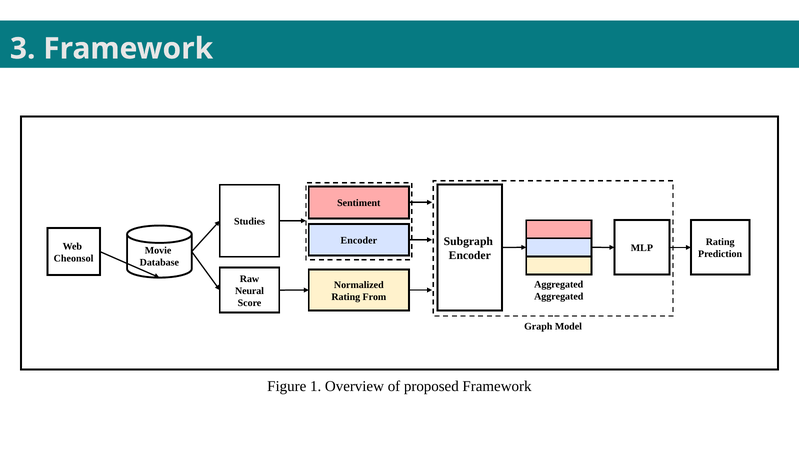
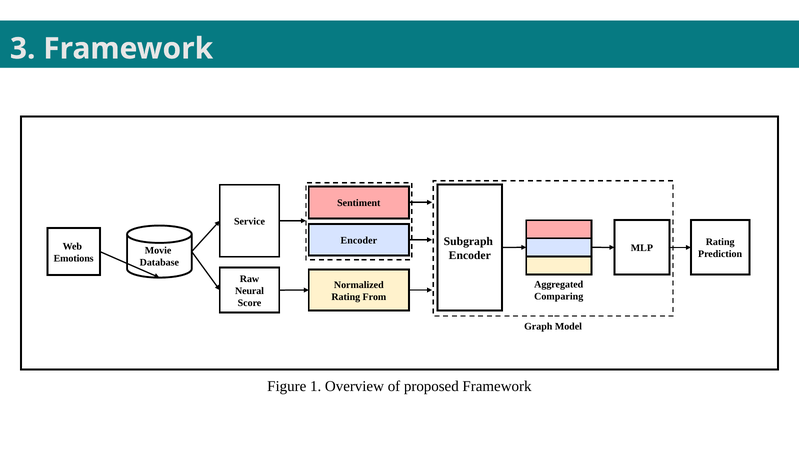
Studies: Studies -> Service (249, 222)
Cheonsol: Cheonsol -> Emotions (74, 259)
Aggregated: Aggregated -> Comparing (559, 297)
